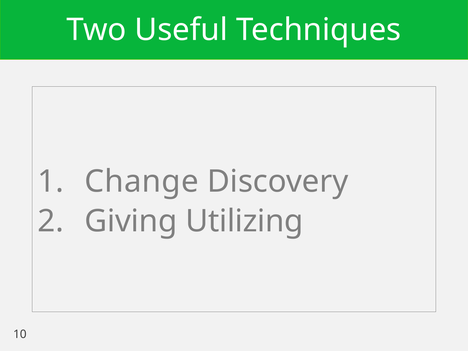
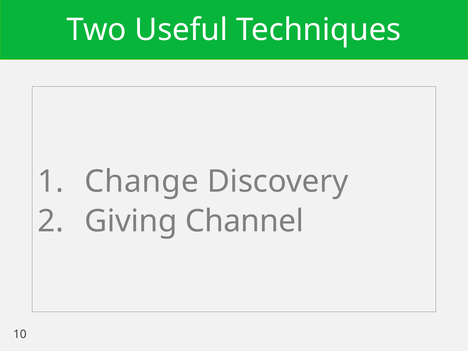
Utilizing: Utilizing -> Channel (244, 221)
